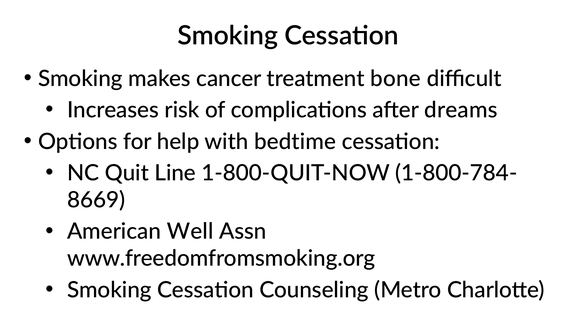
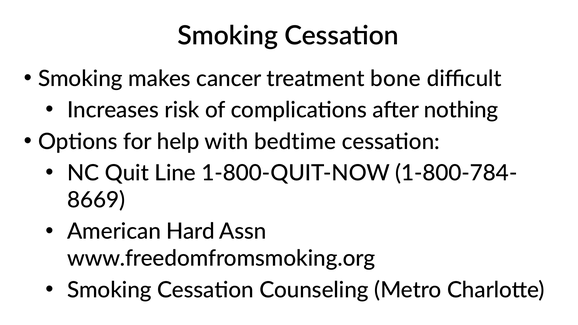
dreams: dreams -> nothing (461, 110)
Well: Well -> Hard (191, 232)
